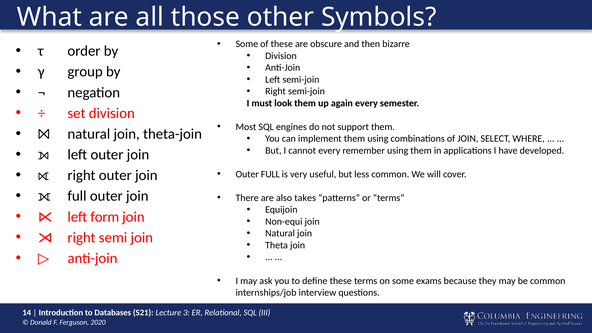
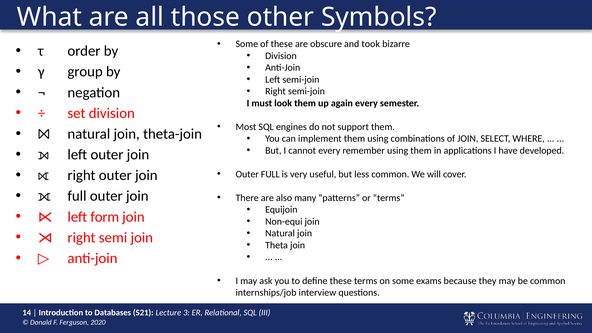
then: then -> took (371, 44)
takes: takes -> many (305, 198)
